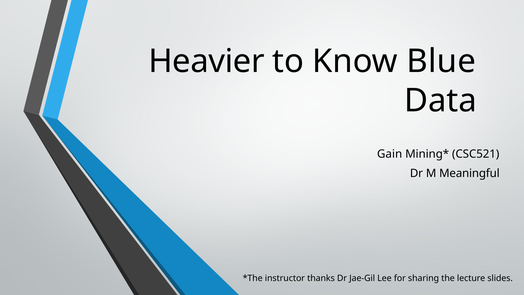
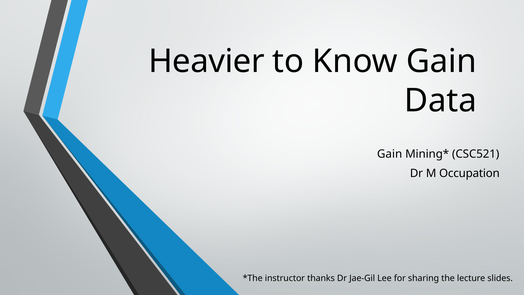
Know Blue: Blue -> Gain (442, 61)
Meaningful: Meaningful -> Occupation (469, 173)
